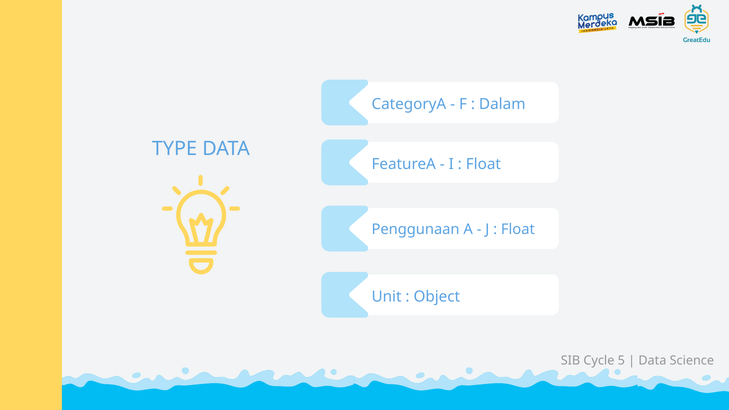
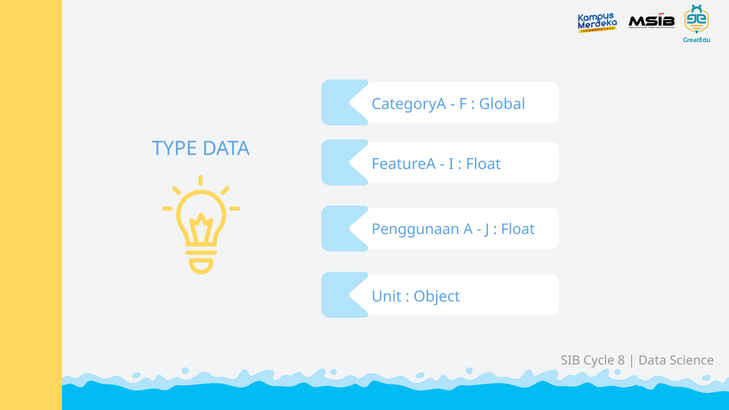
Dalam: Dalam -> Global (502, 104)
5: 5 -> 8 (621, 361)
